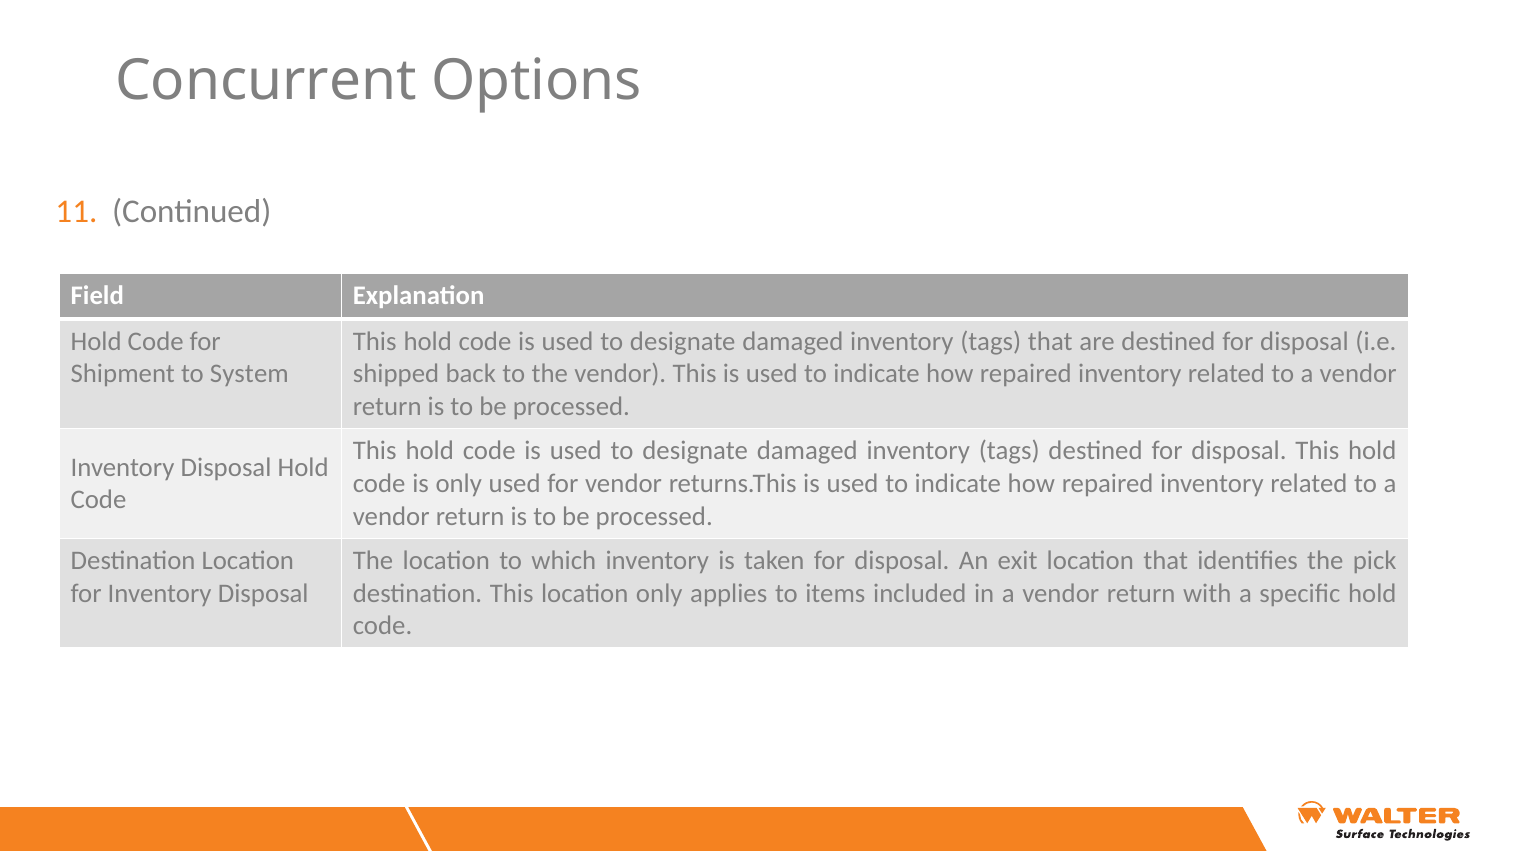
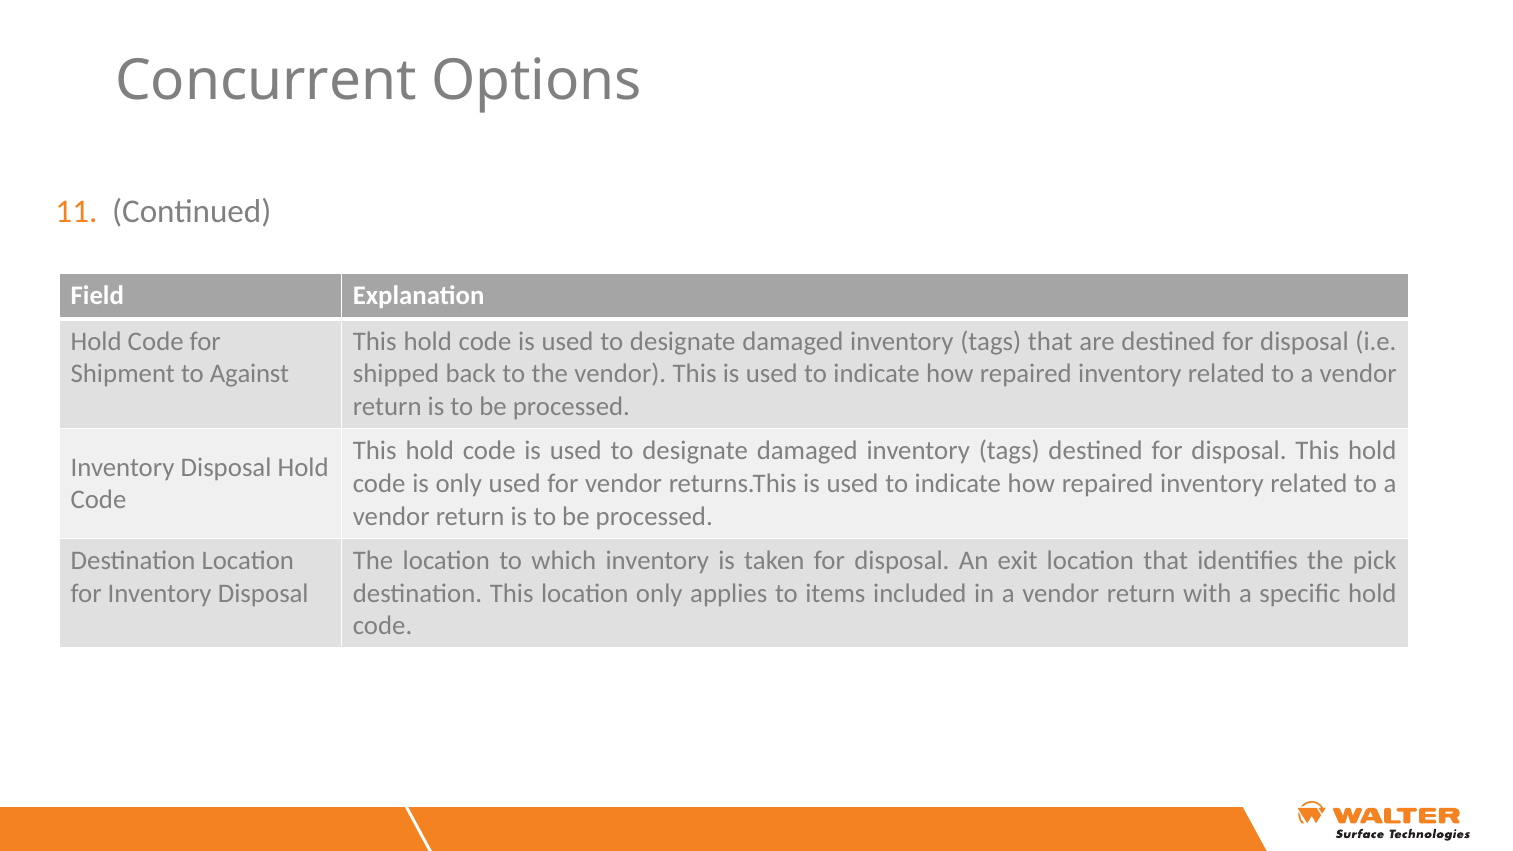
System: System -> Against (250, 374)
